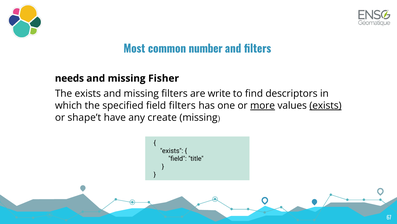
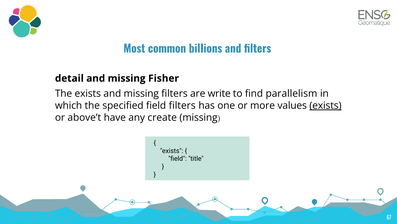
number: number -> billions (205, 49)
needs: needs -> detail (69, 78)
descriptors: descriptors -> parallelism (291, 93)
more underline: present -> none (263, 105)
shape’t: shape’t -> above’t (84, 117)
